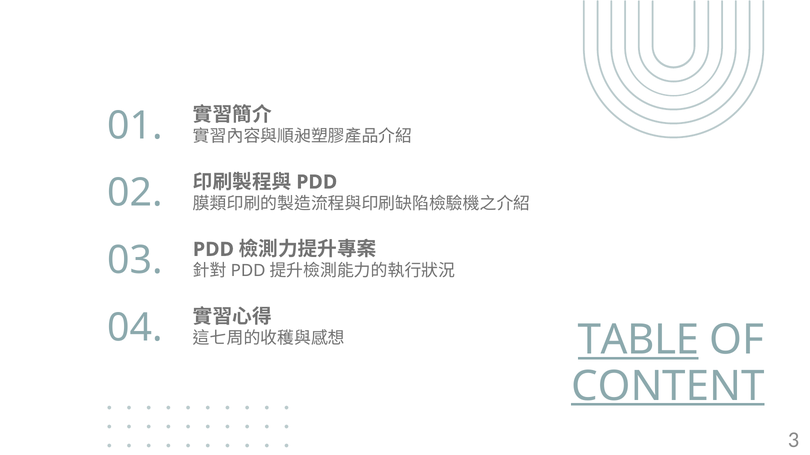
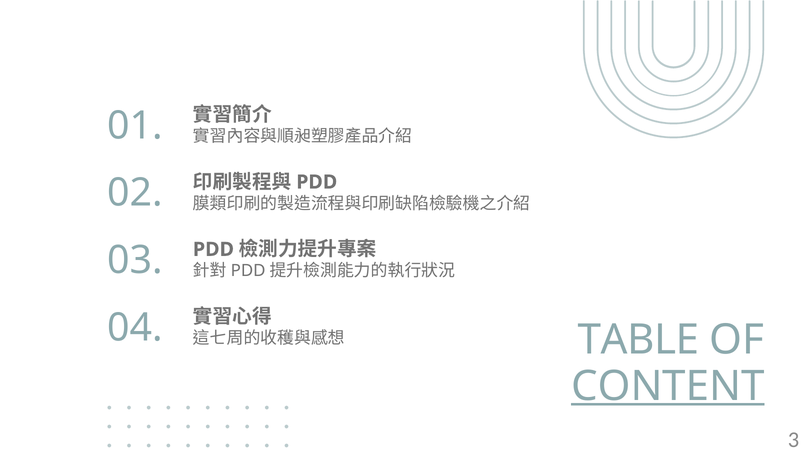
TABLE underline: present -> none (639, 340)
